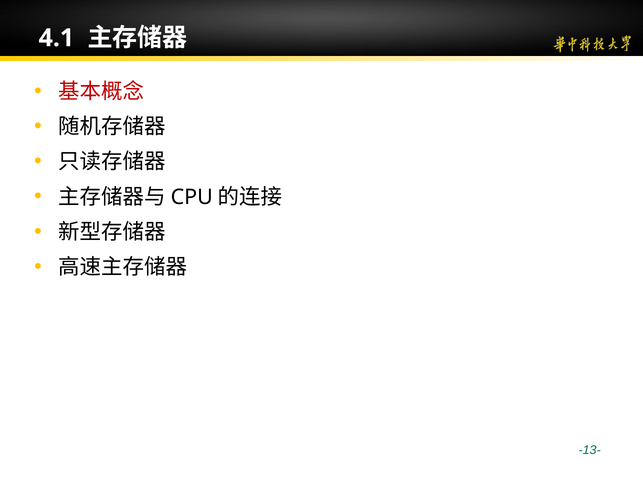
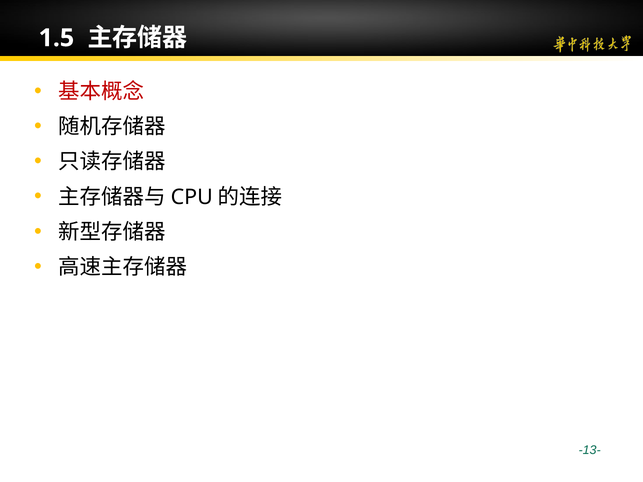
4.1: 4.1 -> 1.5 (56, 38)
